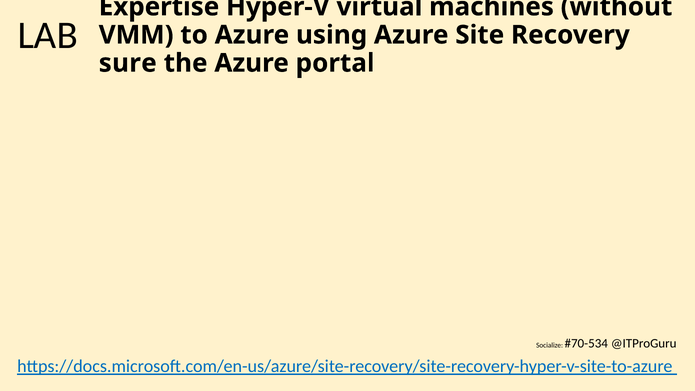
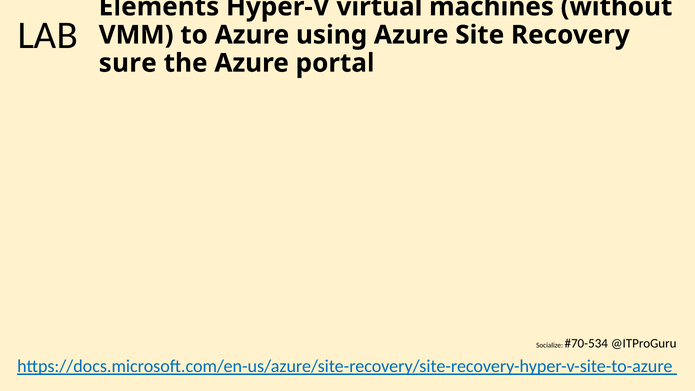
Expertise: Expertise -> Elements (159, 7)
